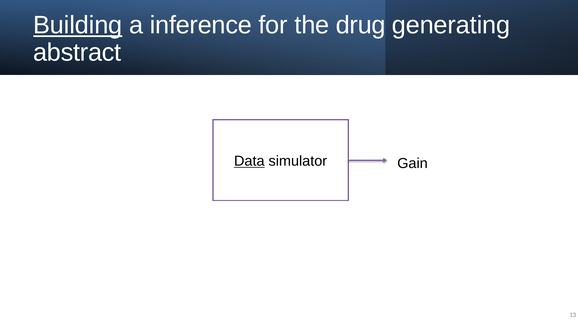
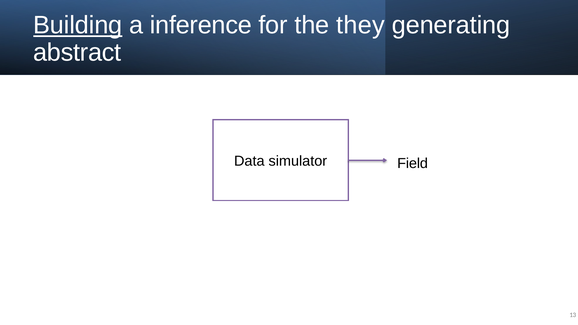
drug: drug -> they (360, 25)
Data underline: present -> none (249, 161)
Gain: Gain -> Field (413, 163)
